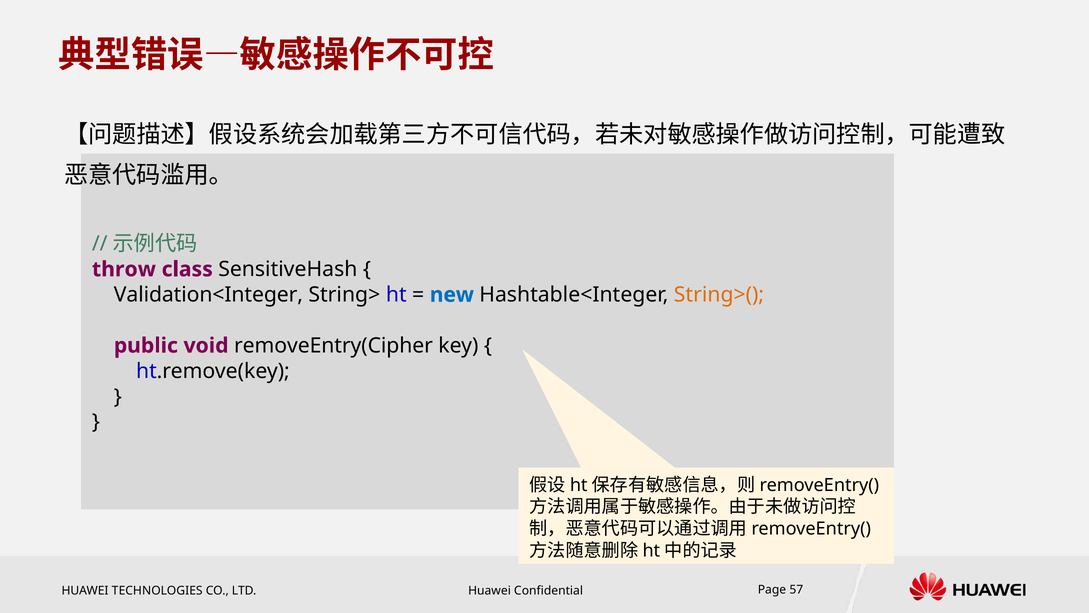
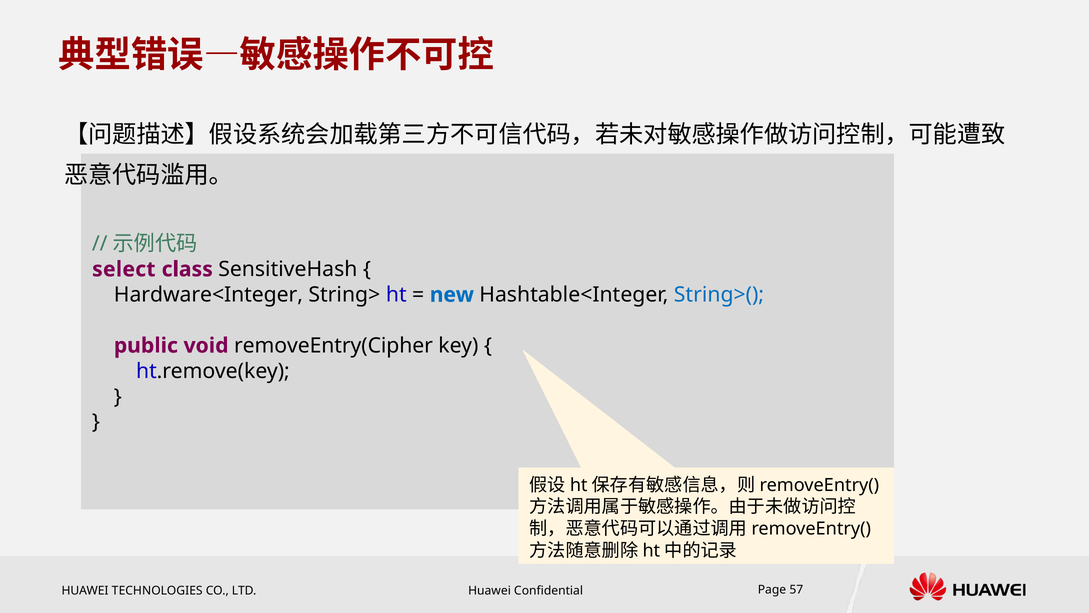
throw: throw -> select (124, 269)
Validation<Integer: Validation<Integer -> Hardware<Integer (208, 295)
String>( colour: orange -> blue (719, 295)
